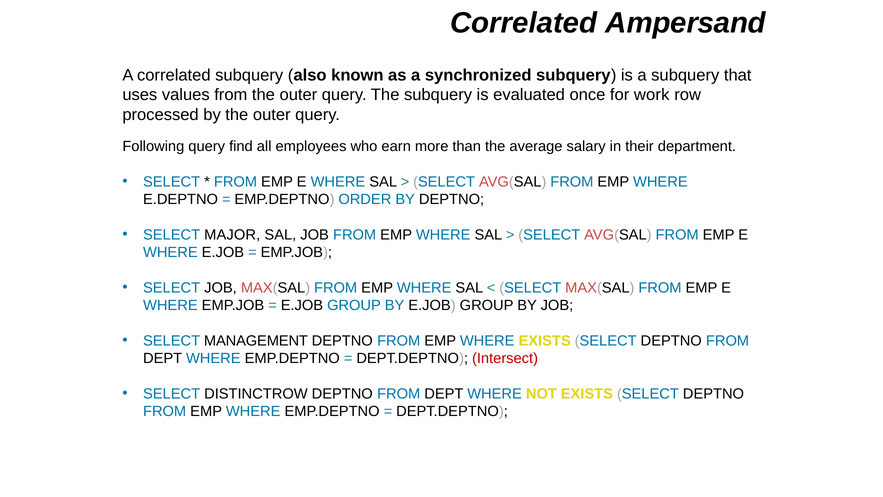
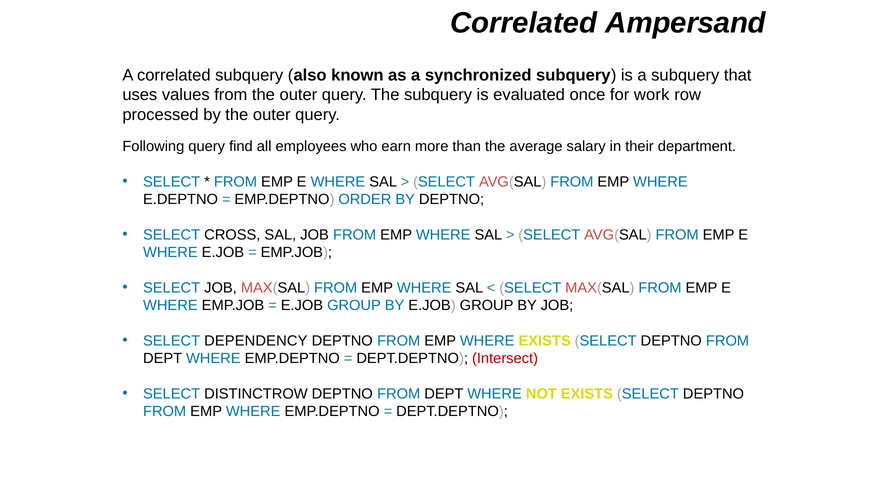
MAJOR: MAJOR -> CROSS (232, 235)
MANAGEMENT: MANAGEMENT -> DEPENDENCY (256, 341)
